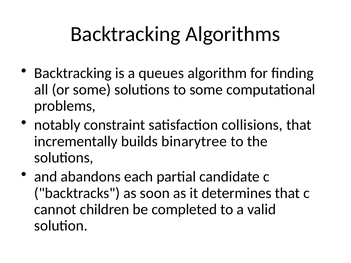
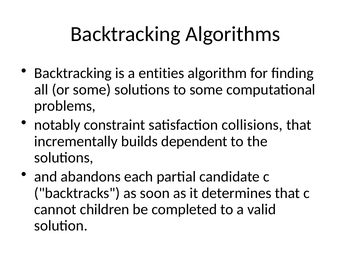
queues: queues -> entities (161, 73)
binarytree: binarytree -> dependent (194, 141)
